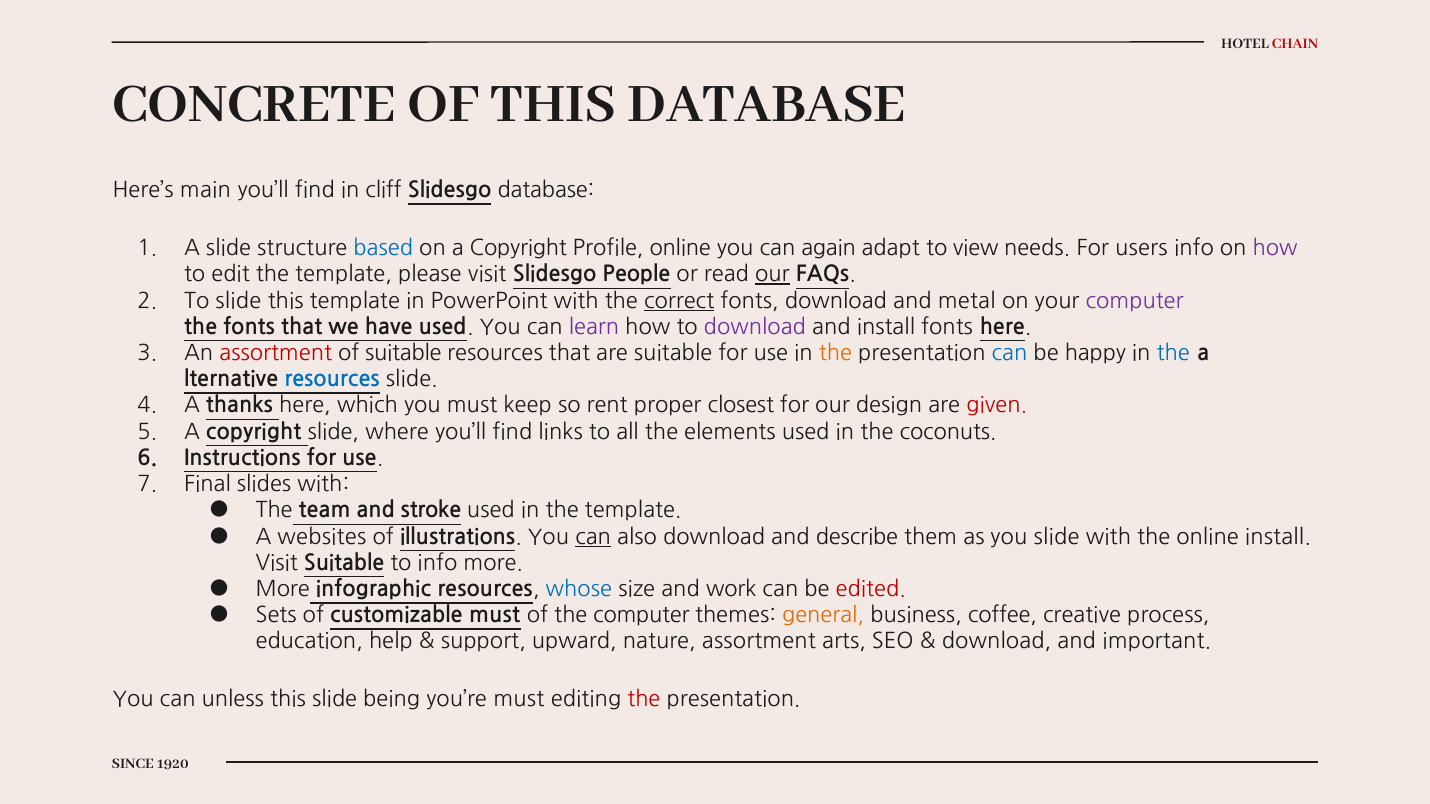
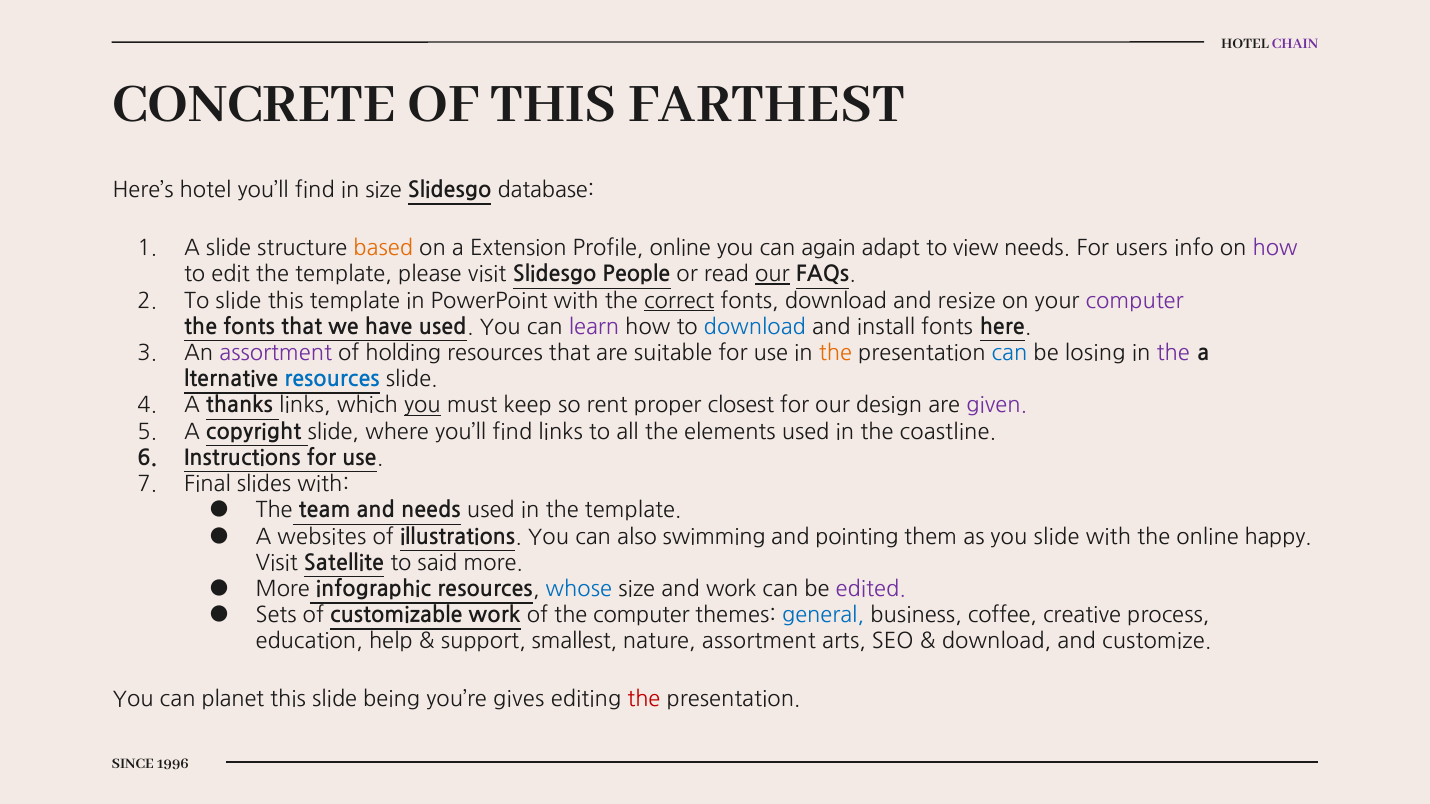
CHAIN colour: red -> purple (1295, 43)
THIS DATABASE: DATABASE -> FARTHEST (767, 102)
Here’s main: main -> hotel (206, 191)
in cliff: cliff -> size (384, 191)
based colour: blue -> orange (383, 249)
on a Copyright: Copyright -> Extension (518, 249)
metal: metal -> resize (967, 301)
download colour: purple -> blue (755, 327)
assortment colour: red -> purple (276, 354)
of suitable: suitable -> holding (403, 354)
happy: happy -> losing (1095, 354)
the colour: blue -> purple (1173, 354)
thanks here: here -> links (305, 406)
you underline: none -> present (422, 406)
given colour: red -> purple (997, 406)
coconuts: coconuts -> coastline (948, 432)
and stroke: stroke -> needs (431, 511)
can underline: present -> none (593, 537)
also download: download -> swimming (714, 537)
describe: describe -> pointing (857, 537)
online install: install -> happy (1278, 537)
Visit Suitable: Suitable -> Satellite (344, 563)
to info: info -> said (437, 563)
edited colour: red -> purple (871, 590)
customizable must: must -> work (495, 616)
general colour: orange -> blue (823, 616)
upward: upward -> smallest (574, 642)
important: important -> customize (1157, 642)
unless: unless -> planet (233, 700)
you’re must: must -> gives (519, 700)
1920: 1920 -> 1996 (173, 763)
